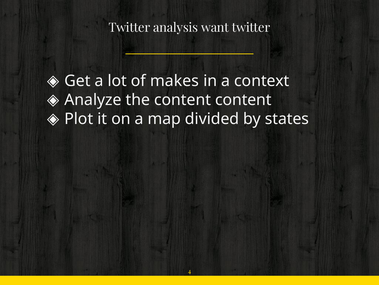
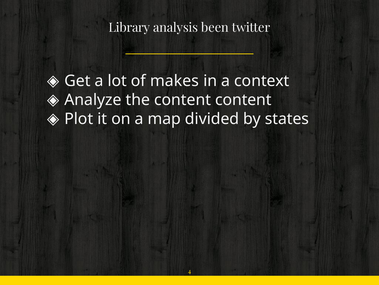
Twitter: Twitter -> Library (129, 28)
want: want -> been (215, 28)
